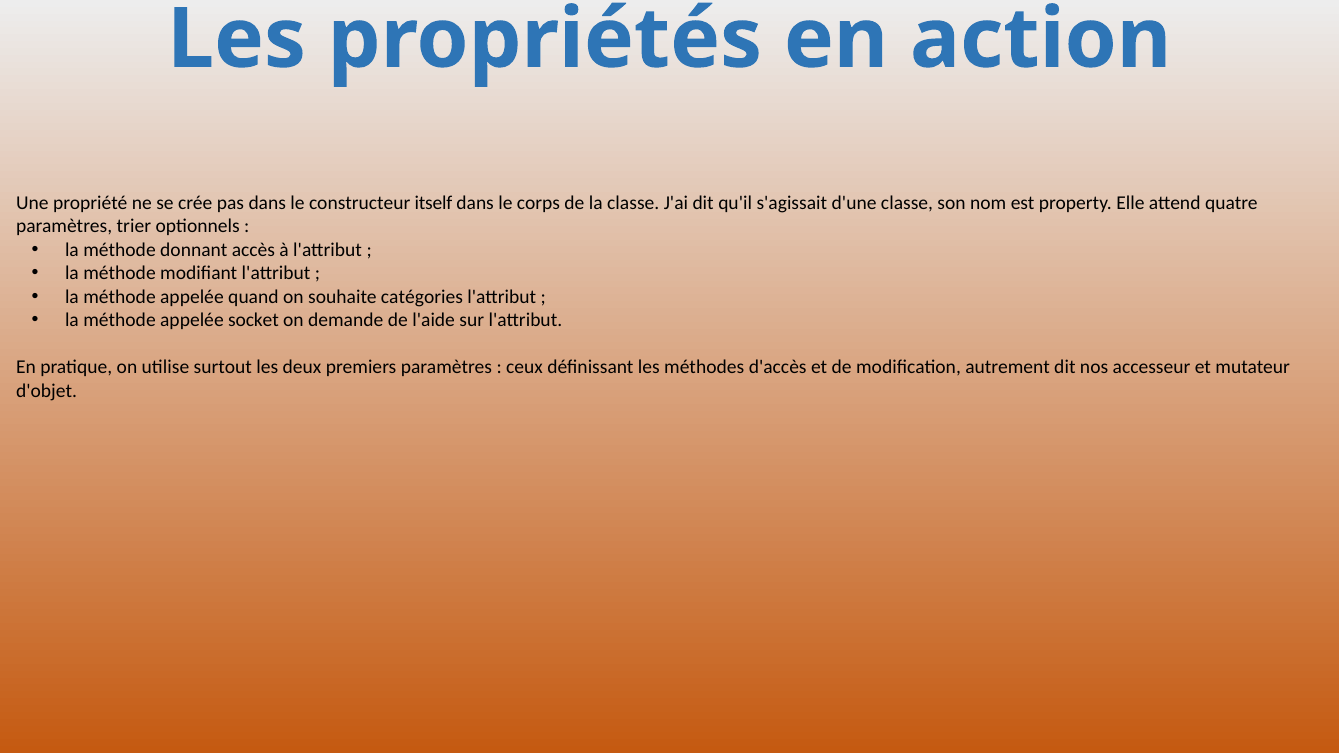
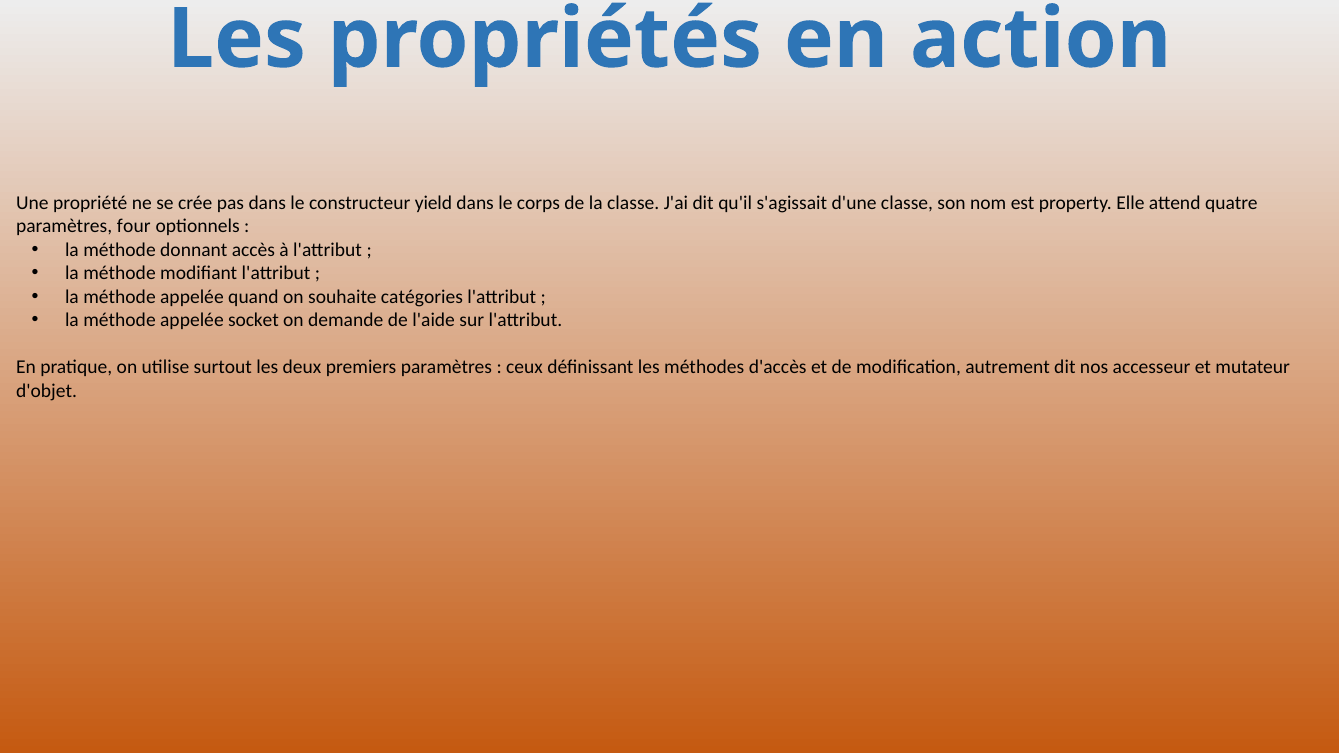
itself: itself -> yield (433, 203)
trier: trier -> four (134, 227)
